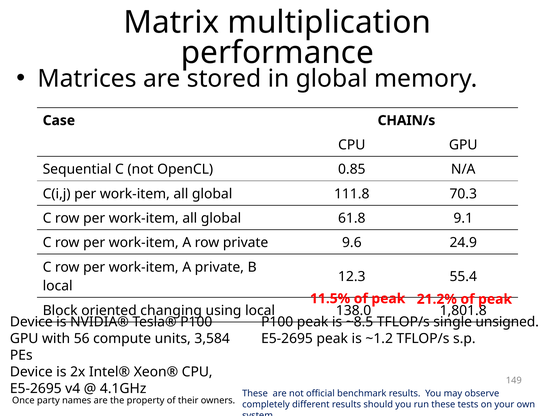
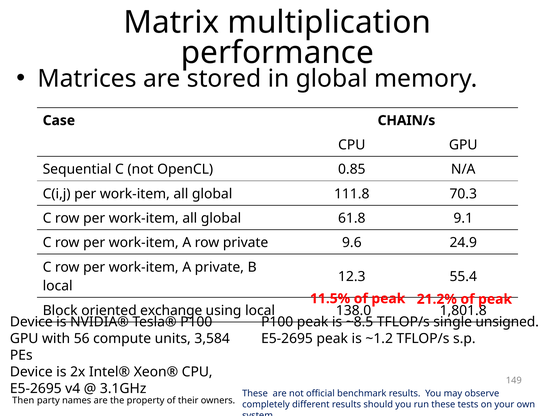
changing: changing -> exchange (171, 311)
4.1GHz: 4.1GHz -> 3.1GHz (123, 389)
Once: Once -> Then (23, 401)
